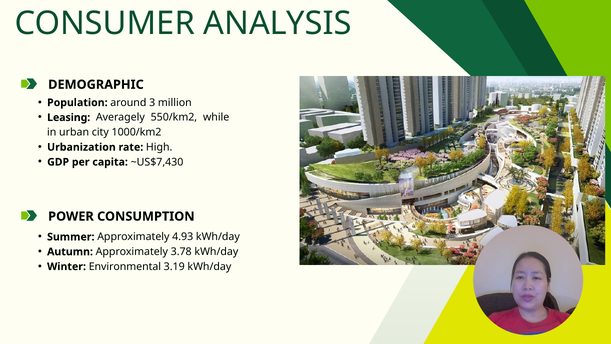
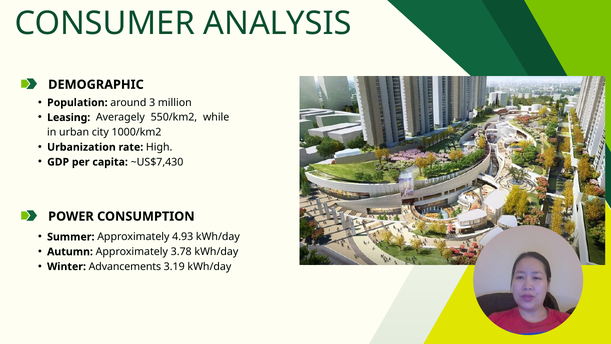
Environmental: Environmental -> Advancements (125, 266)
